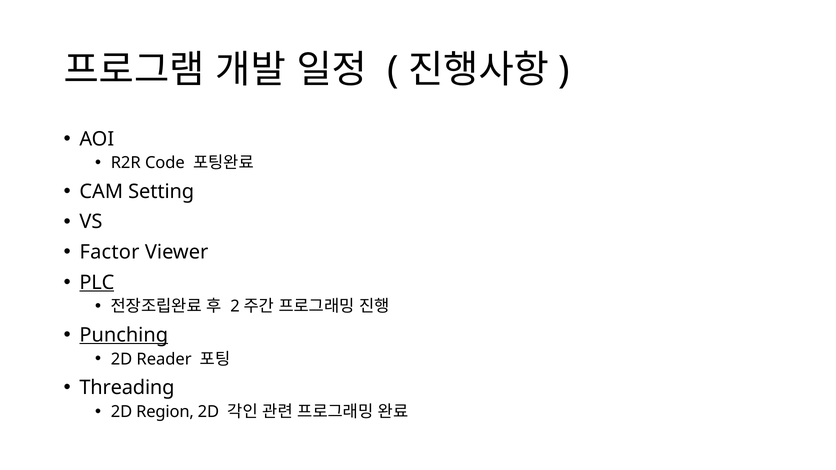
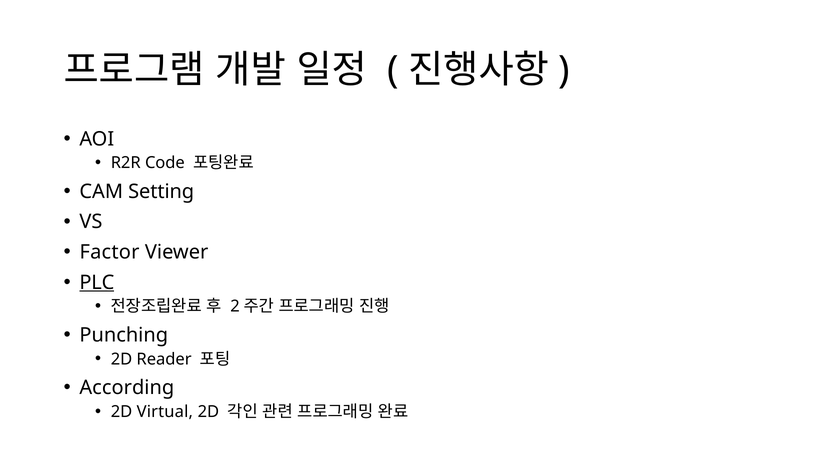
Punching underline: present -> none (124, 335)
Threading: Threading -> According (127, 388)
Region: Region -> Virtual (165, 412)
